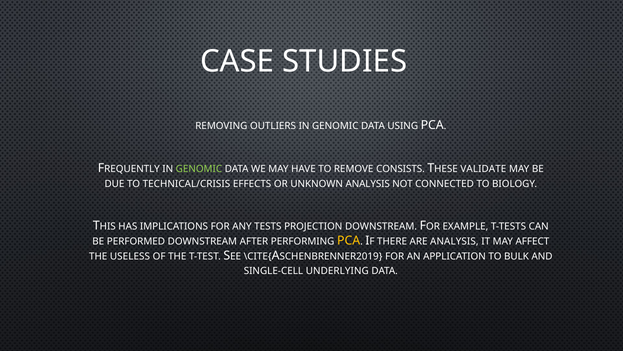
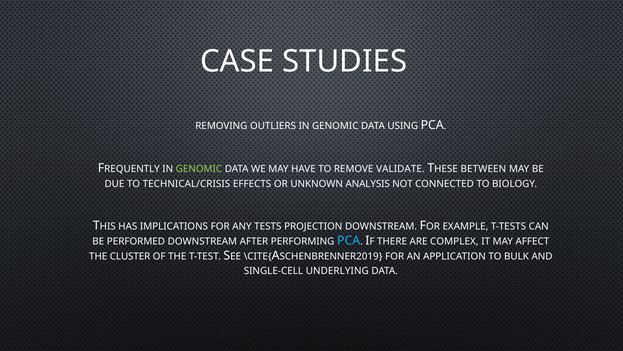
CONSISTS: CONSISTS -> VALIDATE (400, 169)
VALIDATE: VALIDATE -> BETWEEN (483, 169)
PCA colour: yellow -> light blue (349, 240)
ARE ANALYSIS: ANALYSIS -> COMPLEX (454, 241)
USELESS: USELESS -> CLUSTER (130, 256)
